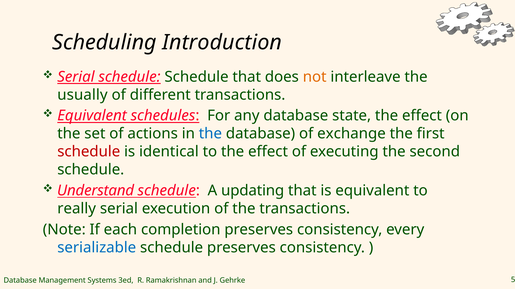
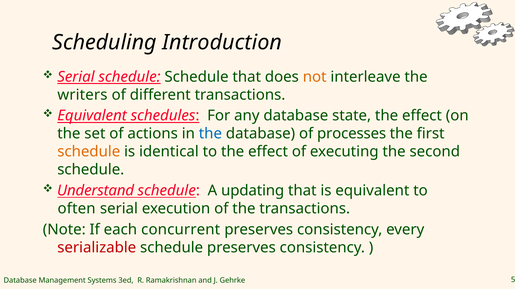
usually: usually -> writers (82, 95)
exchange: exchange -> processes (352, 134)
schedule colour: red -> orange (89, 152)
really: really -> often (77, 209)
completion: completion -> concurrent (181, 230)
serializable colour: blue -> red (97, 248)
